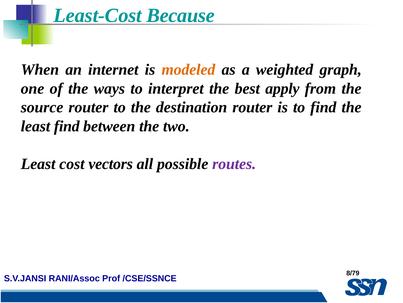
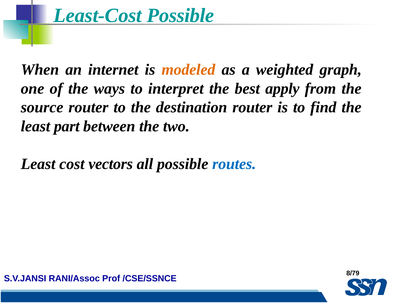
Least-Cost Because: Because -> Possible (181, 15)
least find: find -> part (67, 126)
routes colour: purple -> blue (234, 164)
